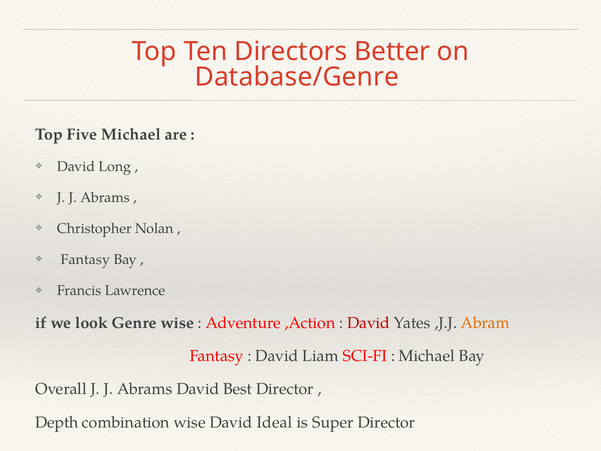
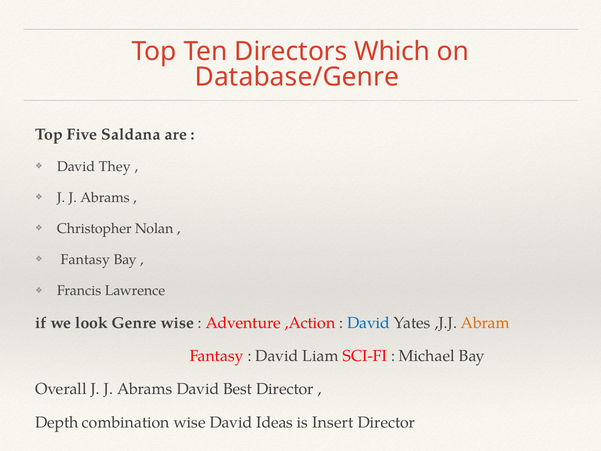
Better: Better -> Which (392, 51)
Five Michael: Michael -> Saldana (131, 135)
Long: Long -> They (115, 167)
David colour: red -> blue (369, 323)
Ideal: Ideal -> Ideas (275, 422)
Super: Super -> Insert (333, 422)
